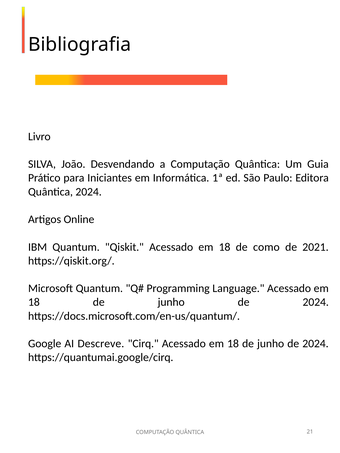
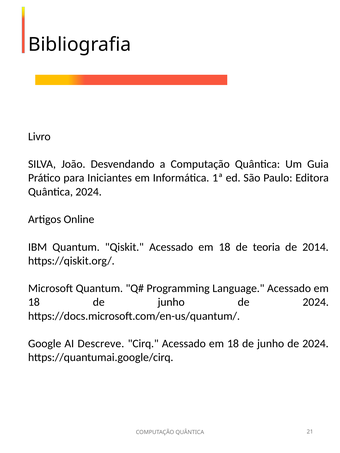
como: como -> teoria (266, 247)
2021: 2021 -> 2014 (316, 247)
